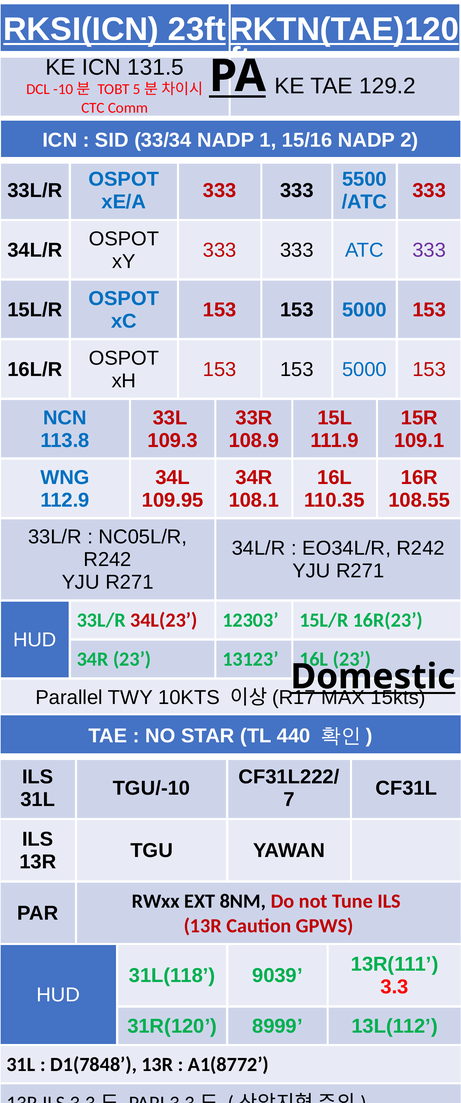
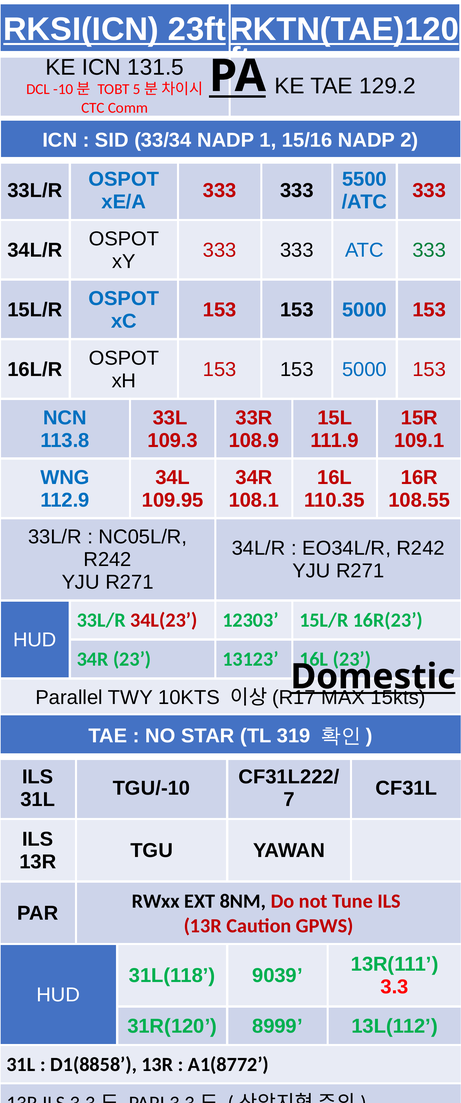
333 colour: purple -> green (429, 250)
440: 440 -> 319 (294, 736)
D1(7848: D1(7848 -> D1(8858 (94, 1065)
